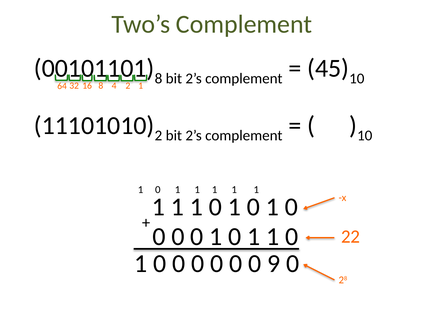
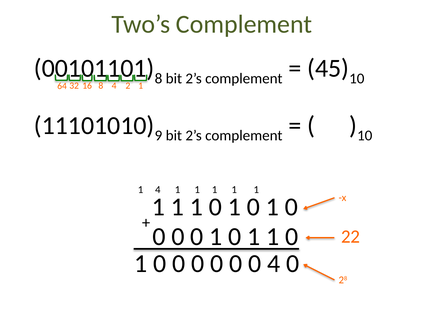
2: 2 -> 9 (158, 136)
0: 0 -> 4 (158, 190)
0 9: 9 -> 4 (274, 264)
